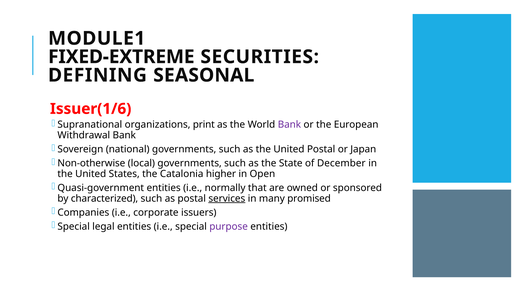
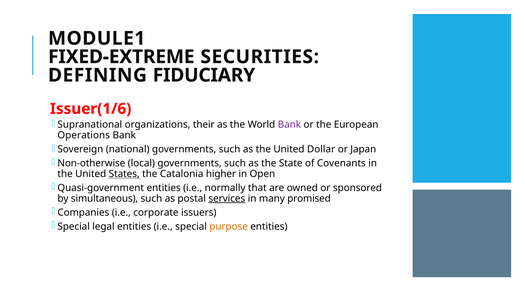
SEASONAL: SEASONAL -> FIDUCIARY (204, 75)
print: print -> their (204, 124)
Withdrawal: Withdrawal -> Operations (84, 135)
United Postal: Postal -> Dollar (321, 149)
December: December -> Covenants (341, 163)
States underline: none -> present (124, 173)
characterized: characterized -> simultaneous (105, 198)
purpose colour: purple -> orange (229, 226)
